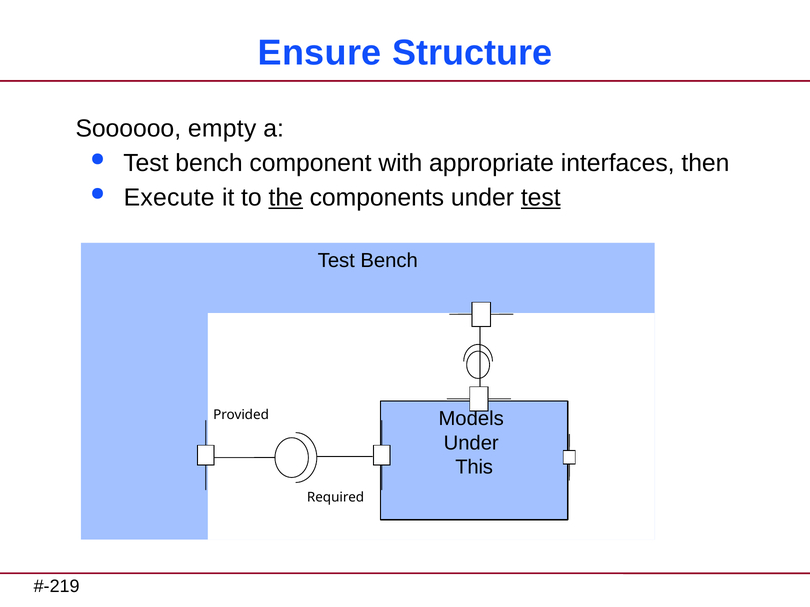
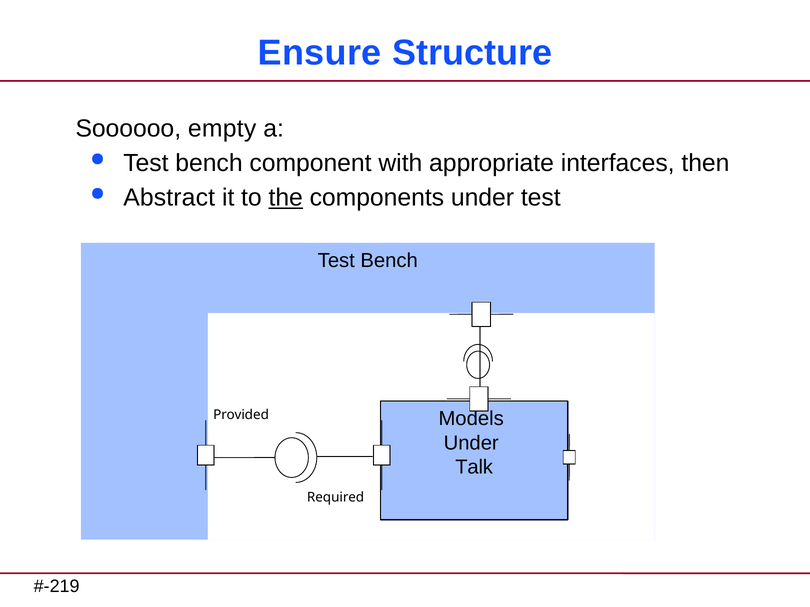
Execute: Execute -> Abstract (169, 198)
test underline: present -> none (541, 198)
This: This -> Talk (474, 468)
